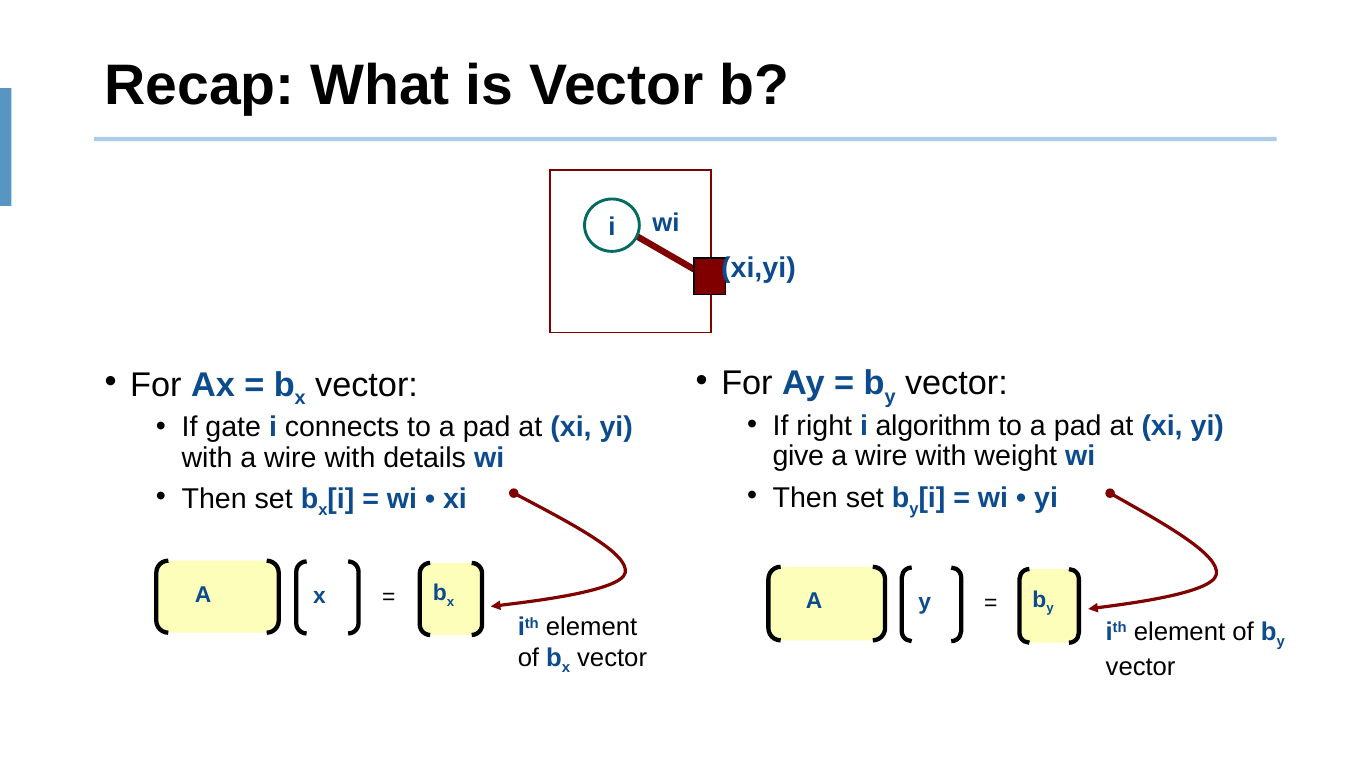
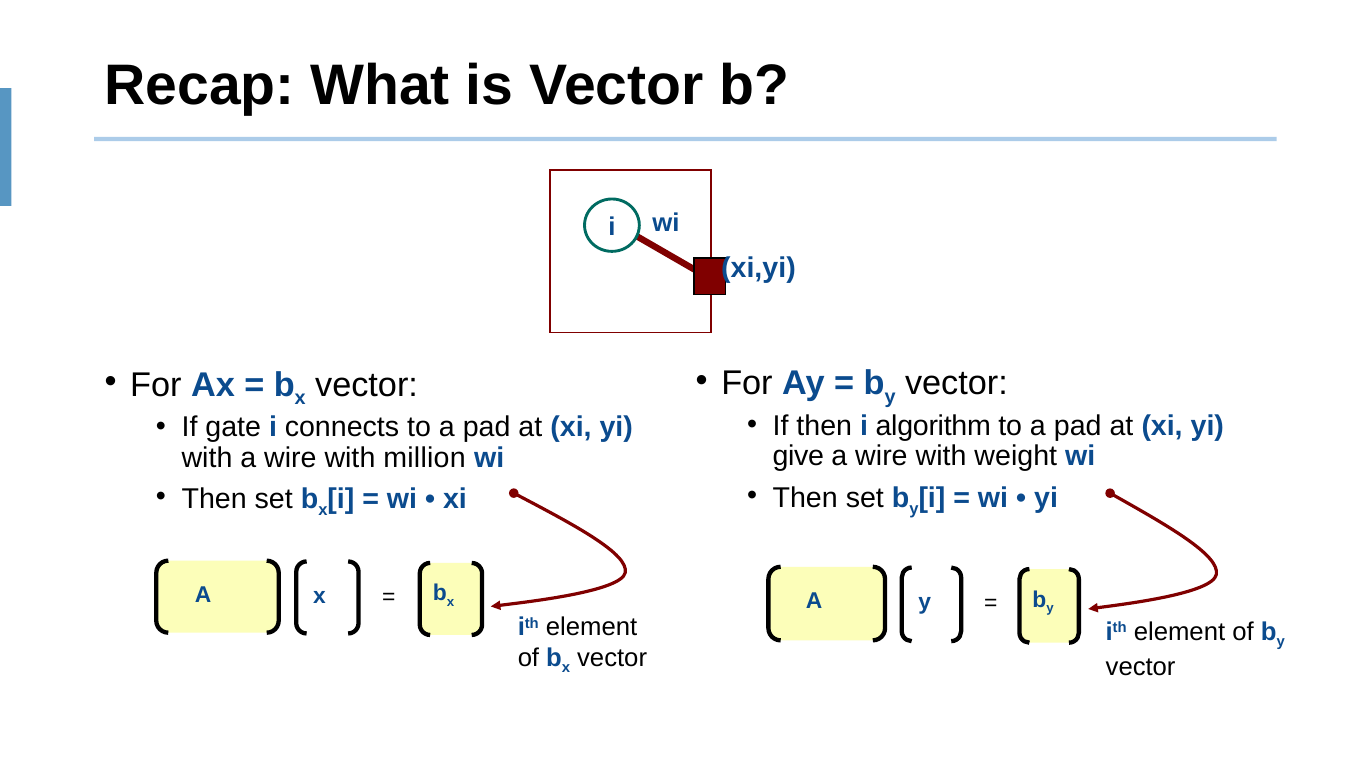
If right: right -> then (824, 426)
details: details -> million (425, 458)
